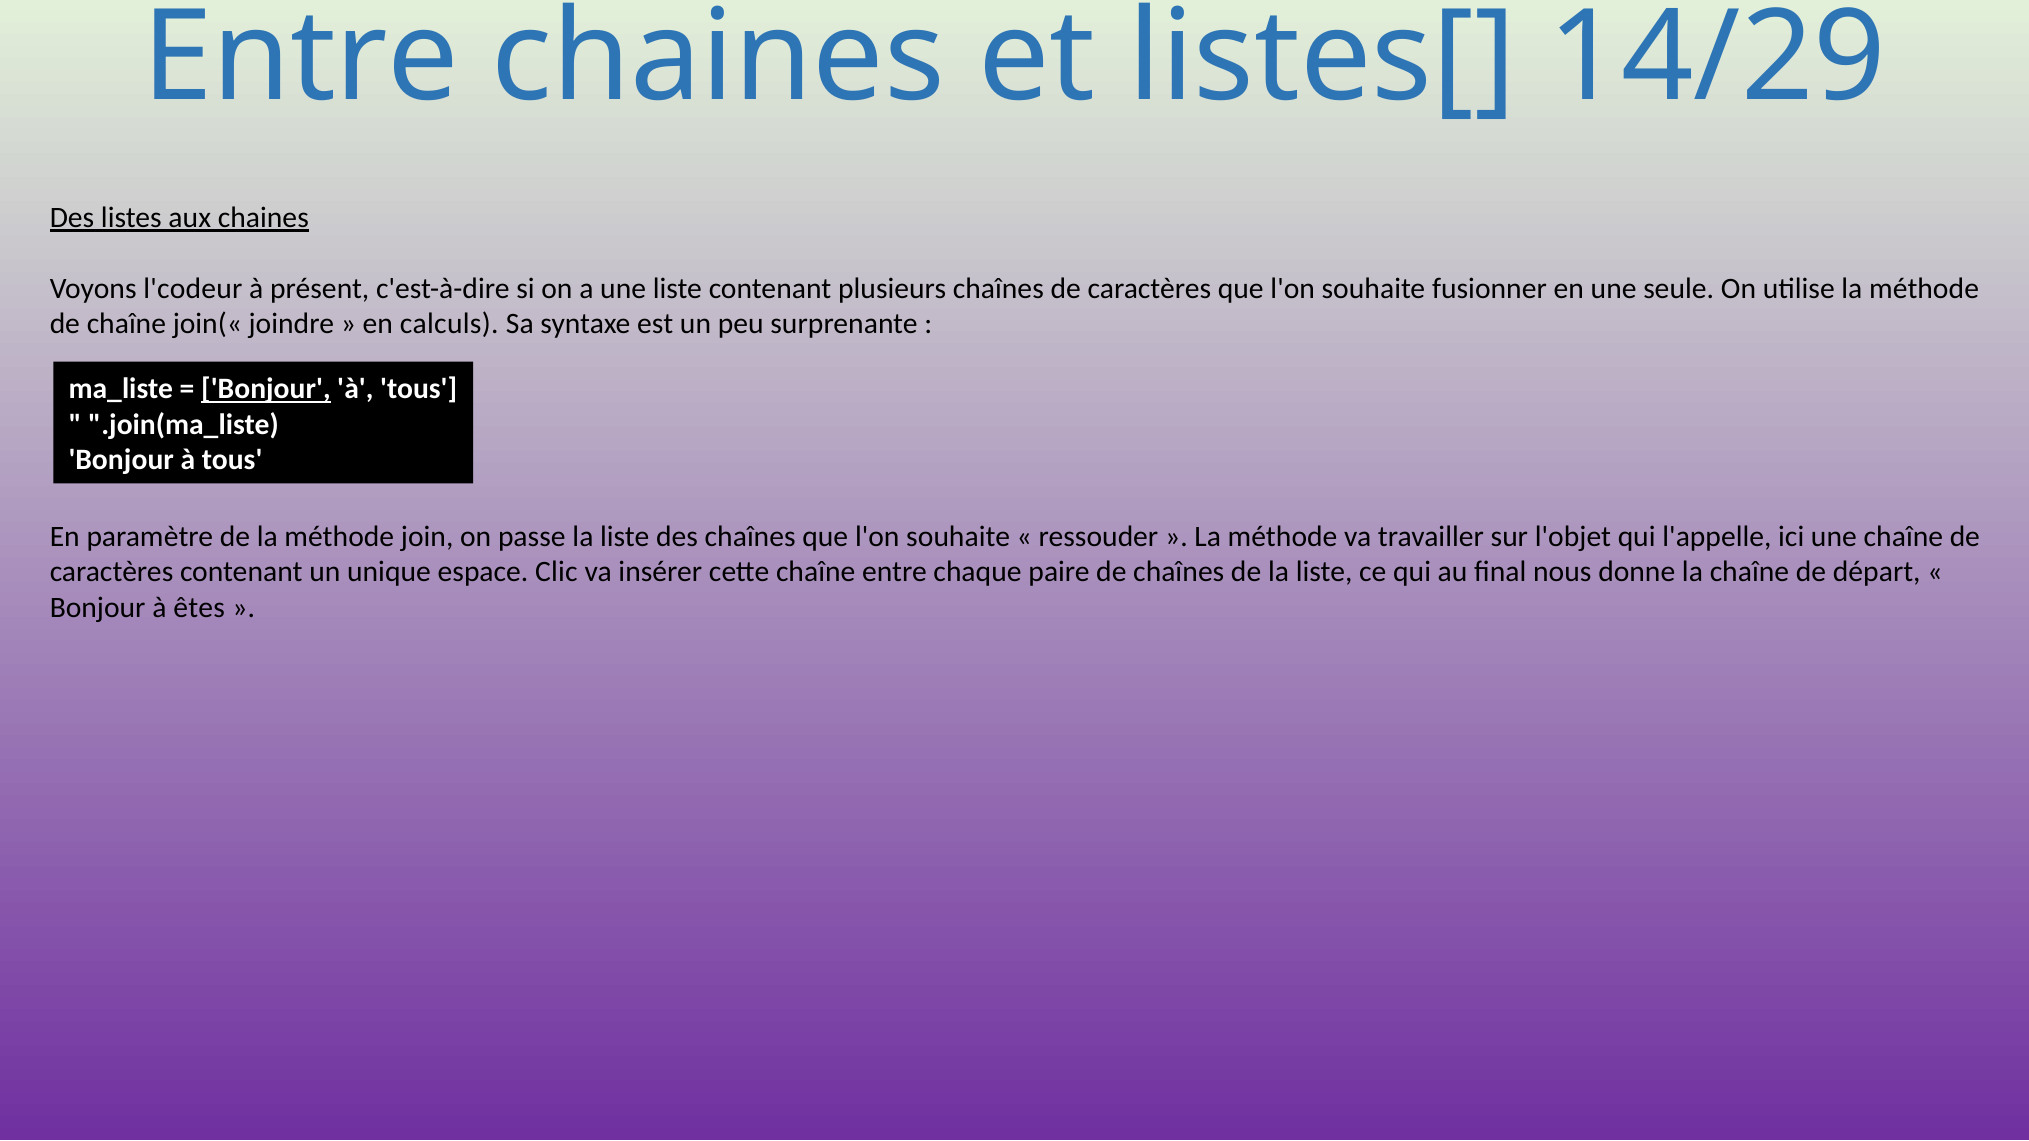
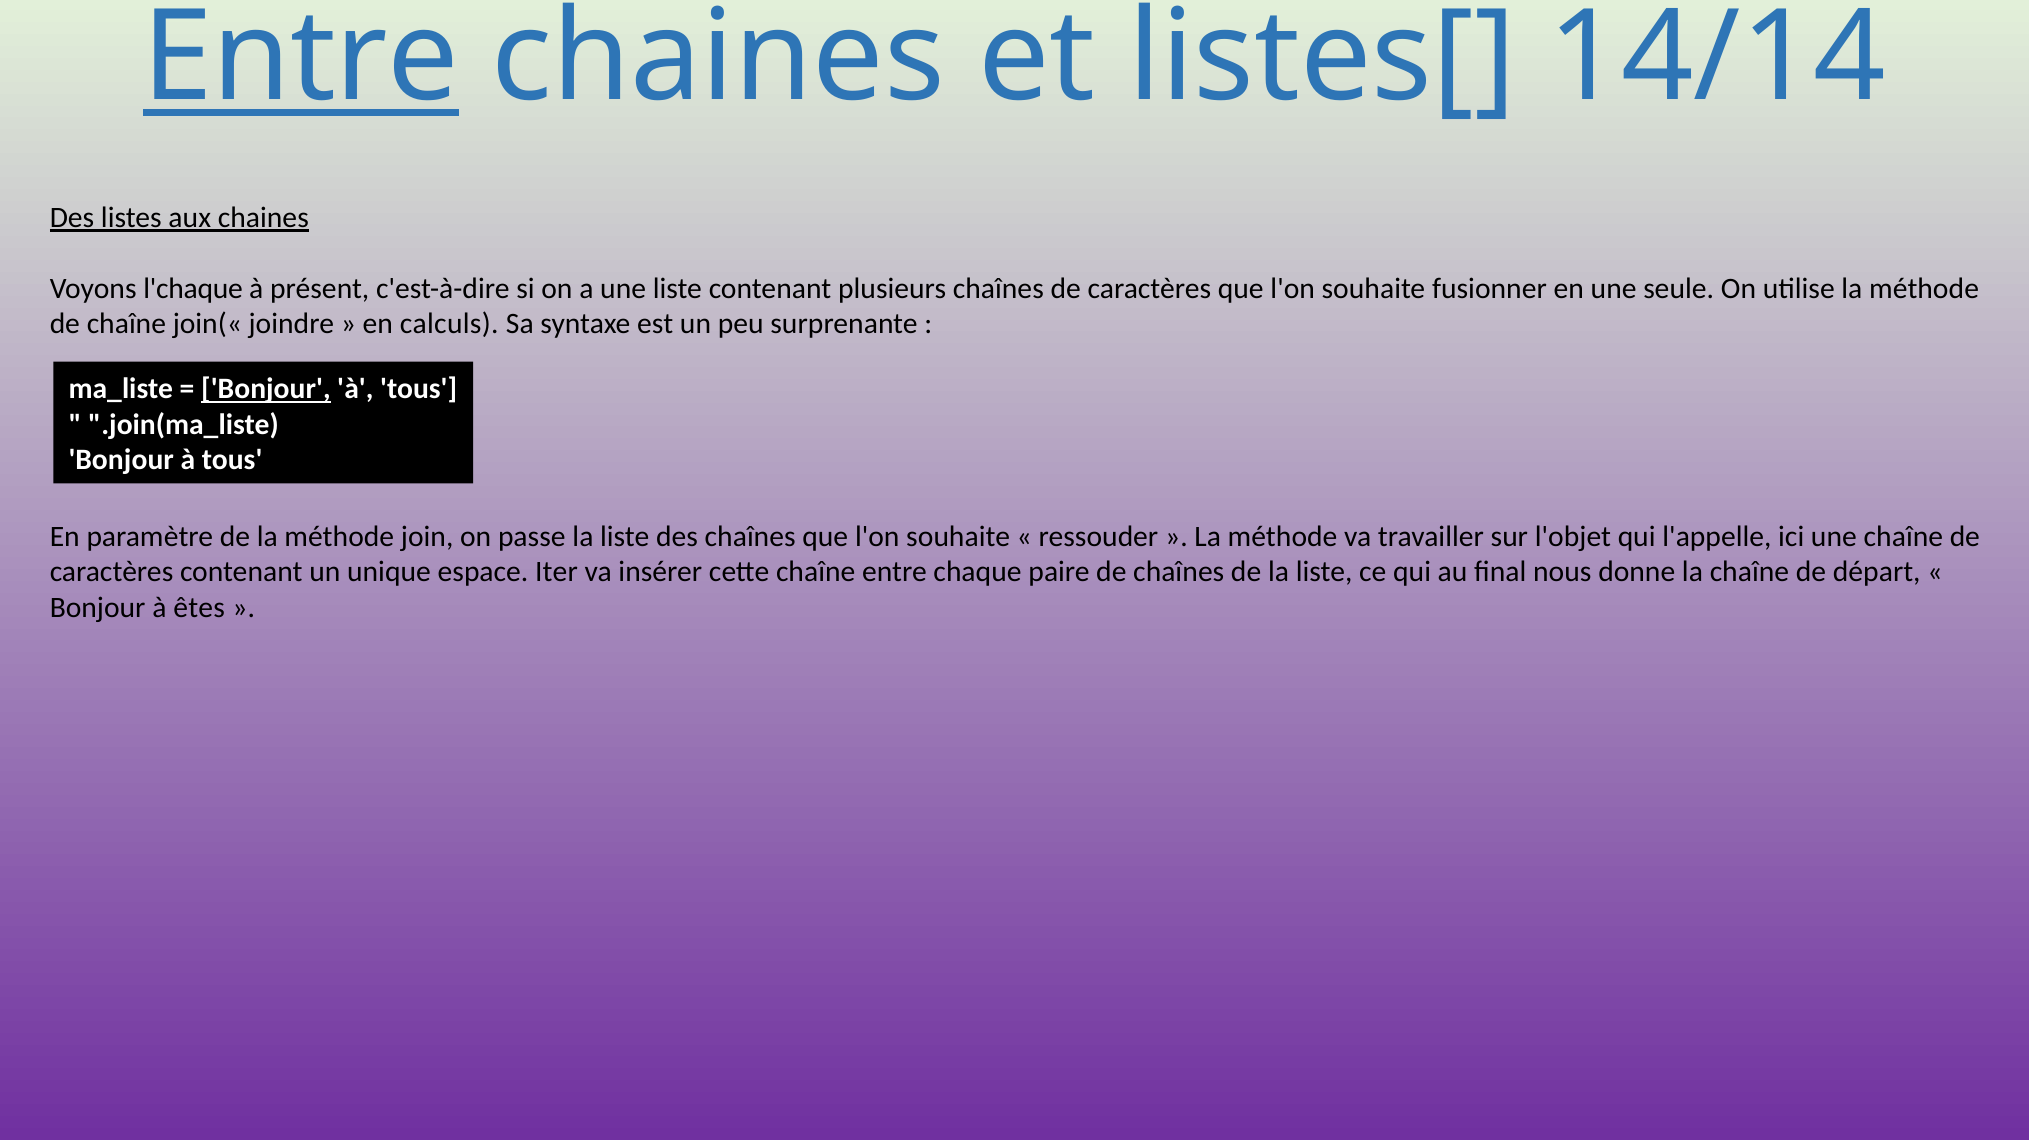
Entre underline: none -> present (301, 58)
14/29: 14/29 -> 14/14 (1718, 58)
l'codeur: l'codeur -> l'chaque (193, 288)
Clic: Clic -> Iter (556, 572)
